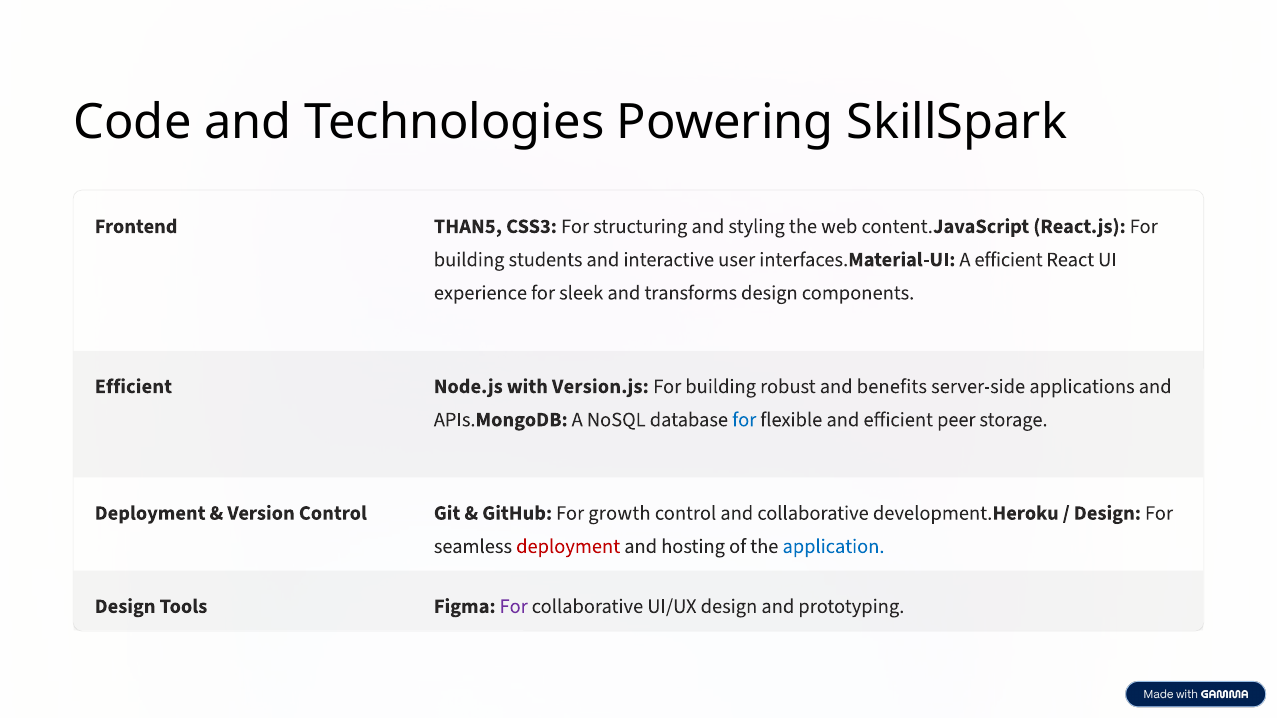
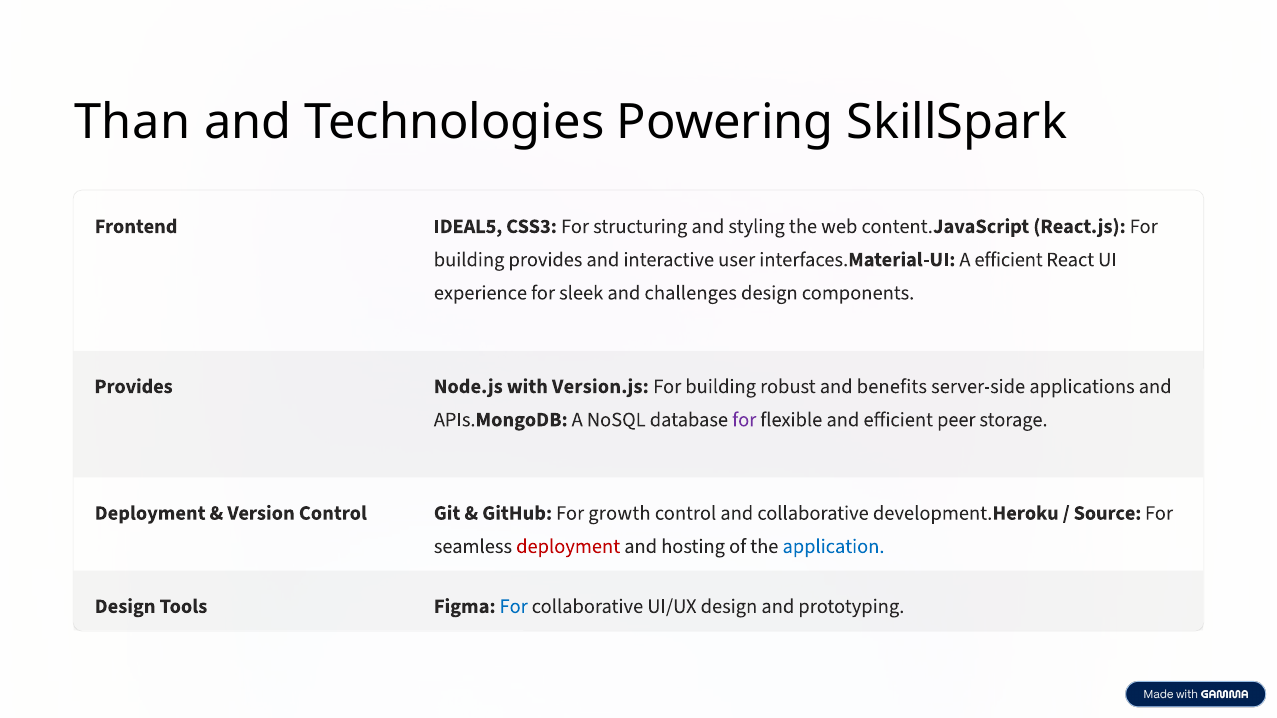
Code: Code -> Than (132, 122)
THAN5: THAN5 -> IDEAL5 (468, 226)
building students: students -> provides (545, 260)
transforms: transforms -> challenges (691, 293)
Efficient: Efficient -> Provides (134, 386)
for colour: blue -> purple (744, 420)
Design: Design -> Source (1107, 513)
For colour: purple -> blue (514, 606)
